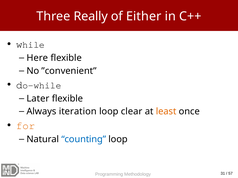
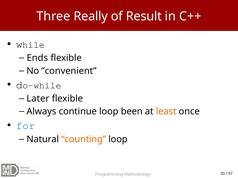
Either: Either -> Result (144, 16)
Here: Here -> Ends (37, 58)
iteration: iteration -> continue (78, 112)
clear: clear -> been (132, 112)
for colour: orange -> blue (26, 126)
counting colour: blue -> orange (84, 140)
